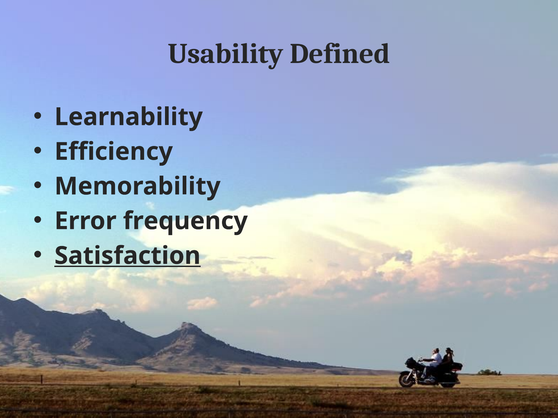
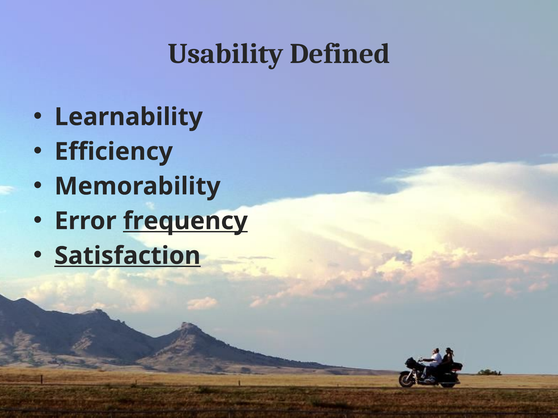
frequency underline: none -> present (185, 221)
